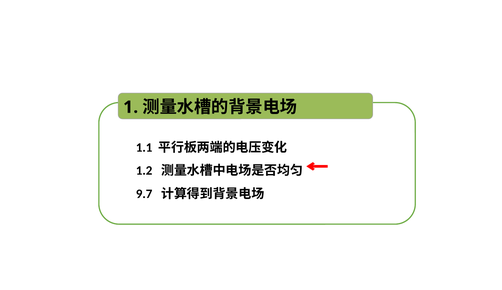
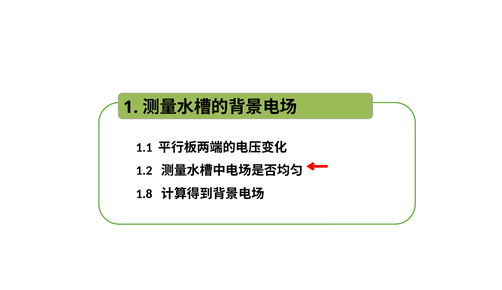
9.7: 9.7 -> 1.8 (144, 194)
